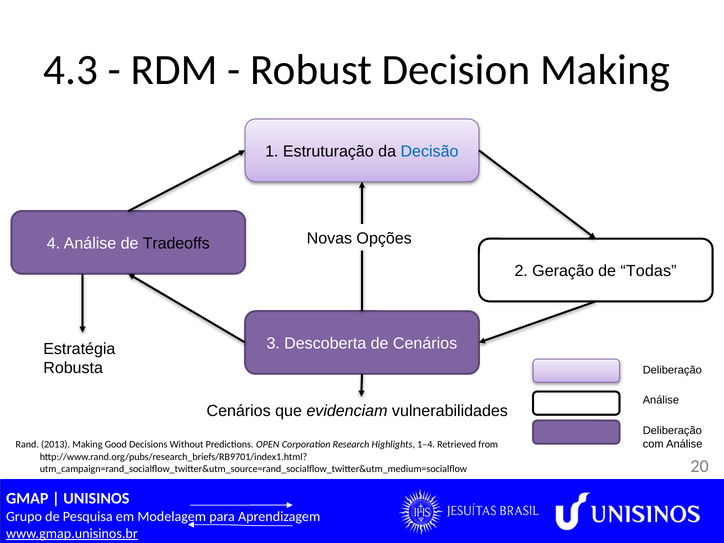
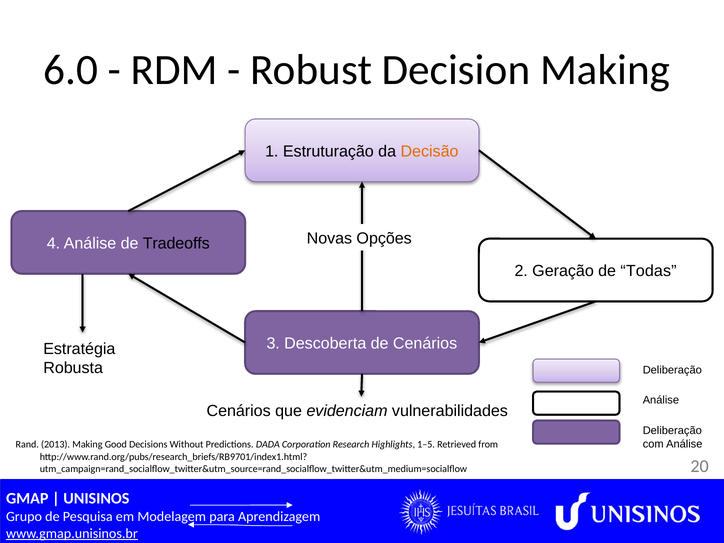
4.3: 4.3 -> 6.0 (71, 70)
Decisão colour: blue -> orange (430, 151)
OPEN: OPEN -> DADA (268, 445)
1–4: 1–4 -> 1–5 (426, 445)
